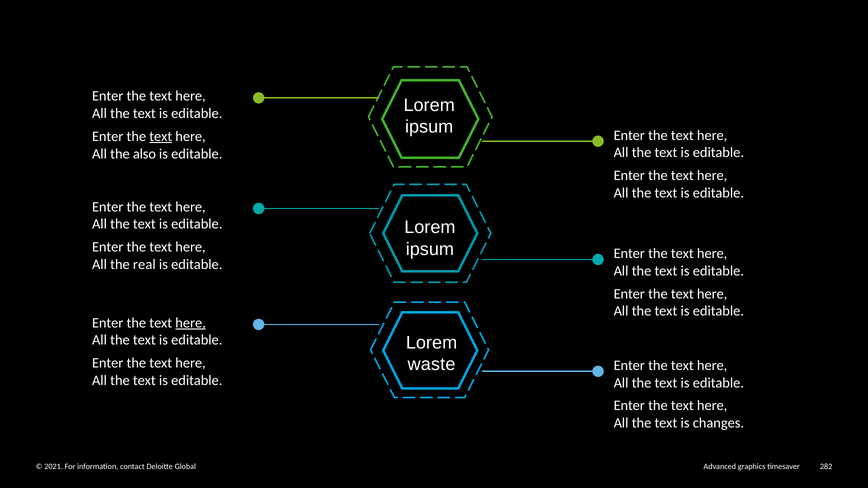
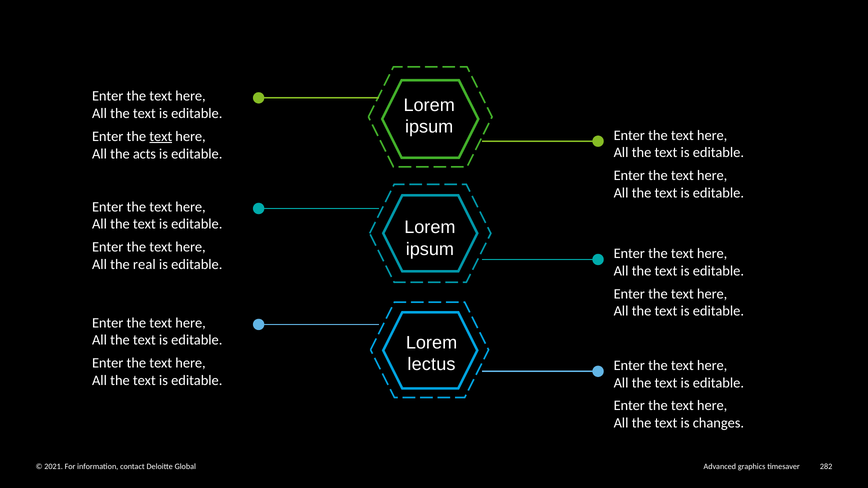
also: also -> acts (144, 154)
here underline: present -> none (191, 323)
waste: waste -> lectus (431, 365)
